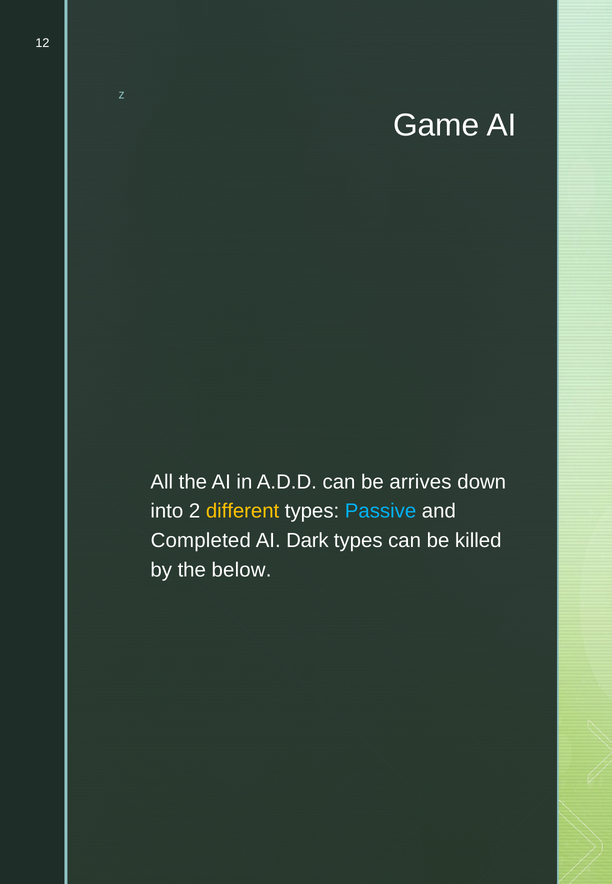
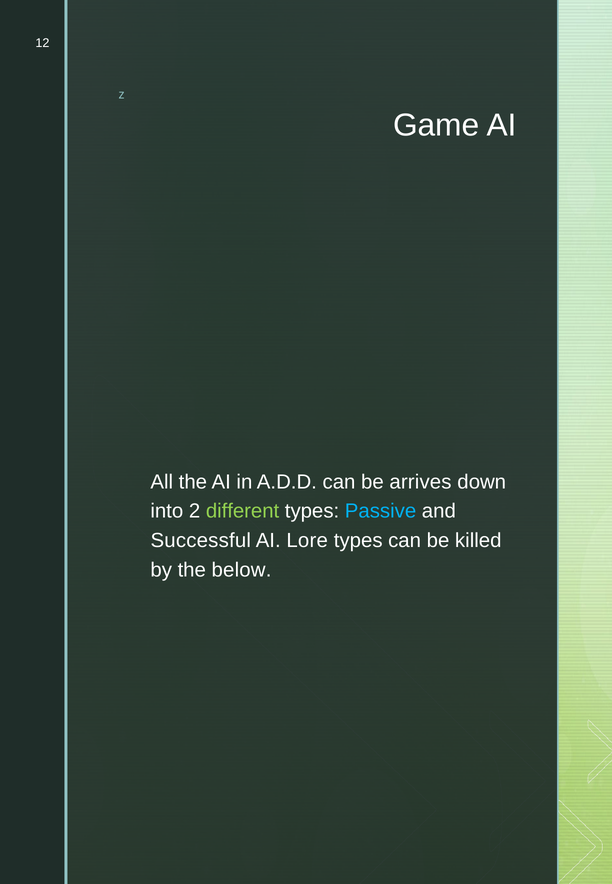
different colour: yellow -> light green (243, 511)
Completed: Completed -> Successful (201, 541)
Dark: Dark -> Lore (307, 541)
